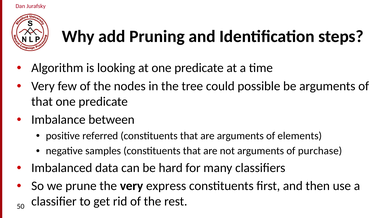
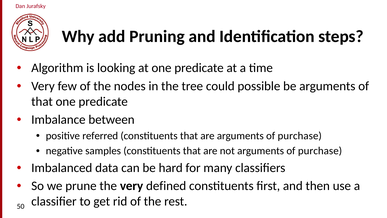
are arguments of elements: elements -> purchase (300, 136)
express: express -> defined (166, 186)
